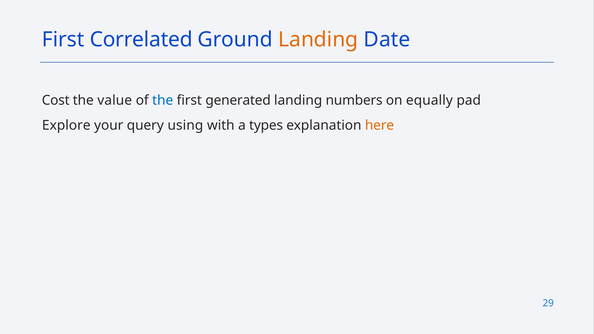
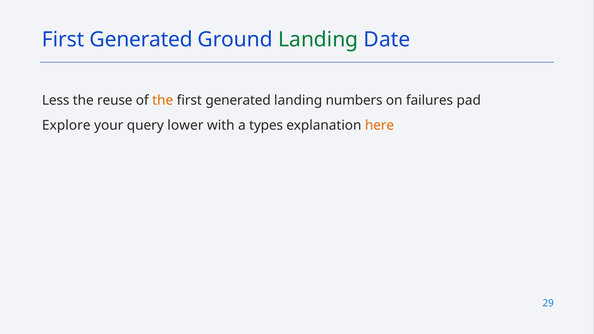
Correlated: Correlated -> Generated (141, 40)
Landing colour: orange -> green (318, 40)
Cost: Cost -> Less (56, 100)
value: value -> reuse (115, 100)
the colour: blue -> orange (163, 100)
equally: equally -> failures (430, 100)
using: using -> lower (185, 125)
